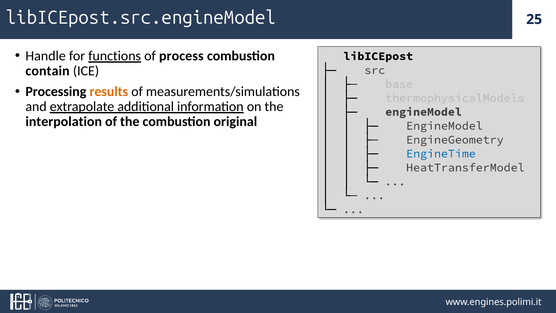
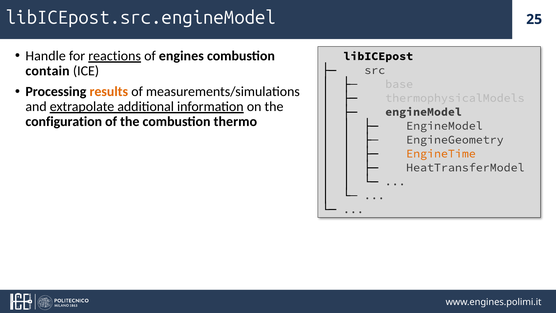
functions: functions -> reactions (115, 56)
process: process -> engines (181, 56)
interpolation: interpolation -> configuration (64, 122)
original: original -> thermo (235, 122)
EngineTime colour: blue -> orange (441, 153)
